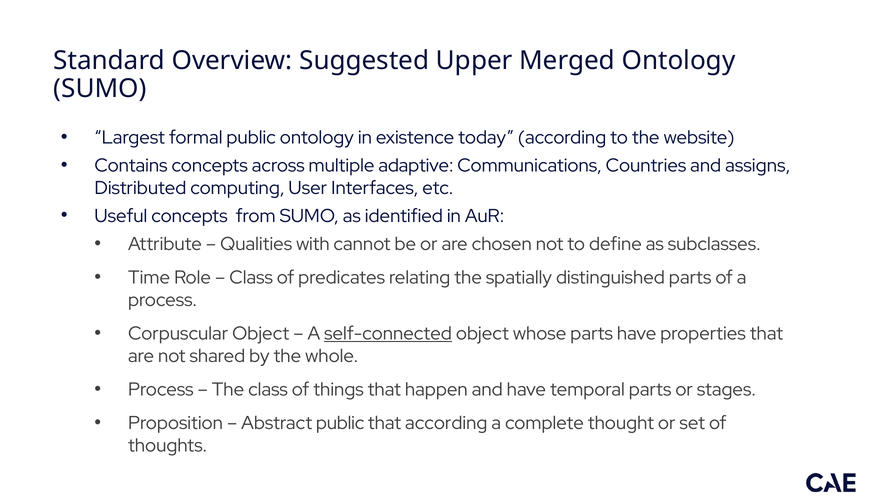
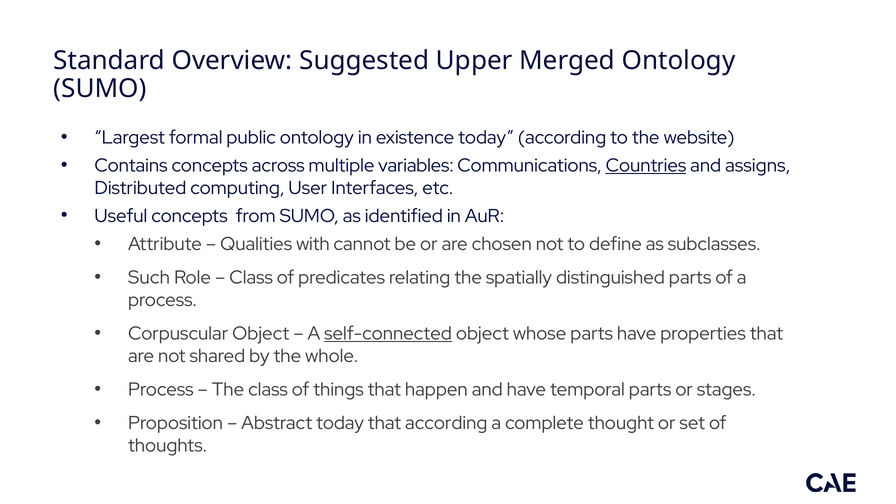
adaptive: adaptive -> variables (416, 165)
Countries underline: none -> present (646, 165)
Time: Time -> Such (149, 278)
Abstract public: public -> today (340, 423)
